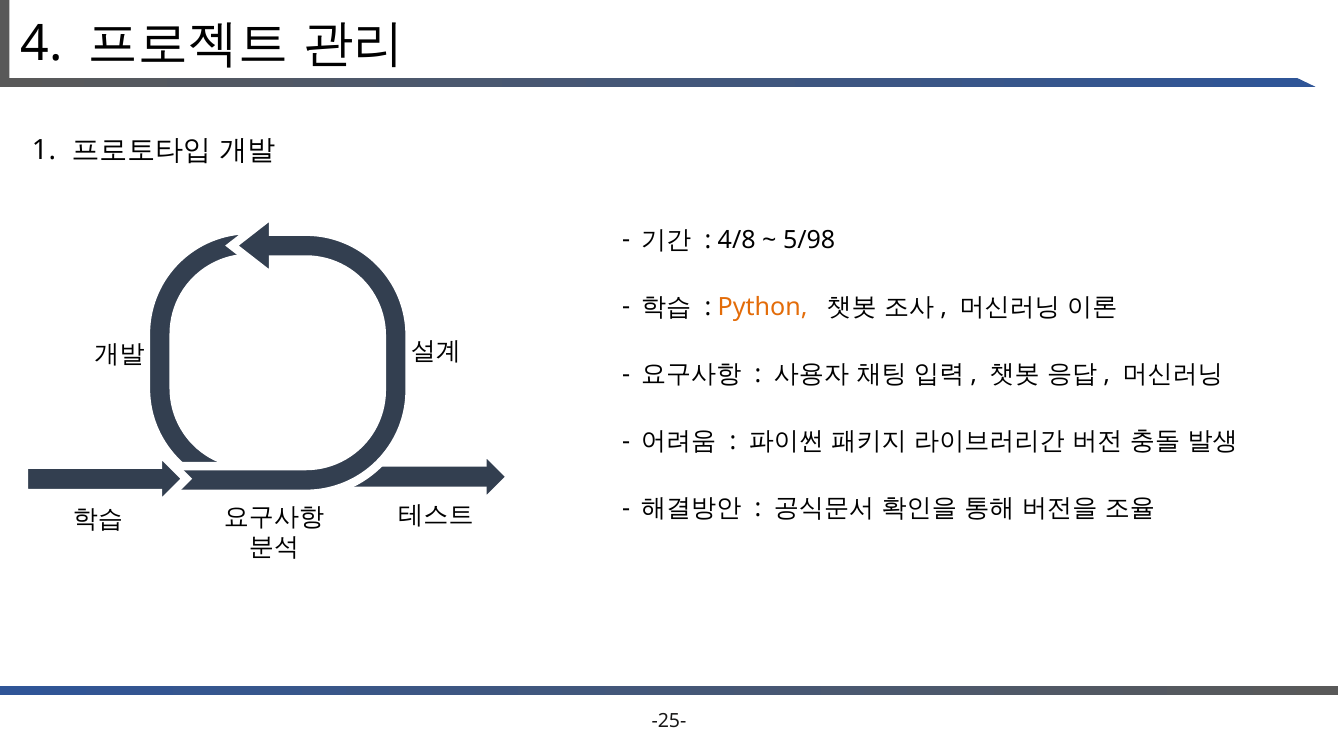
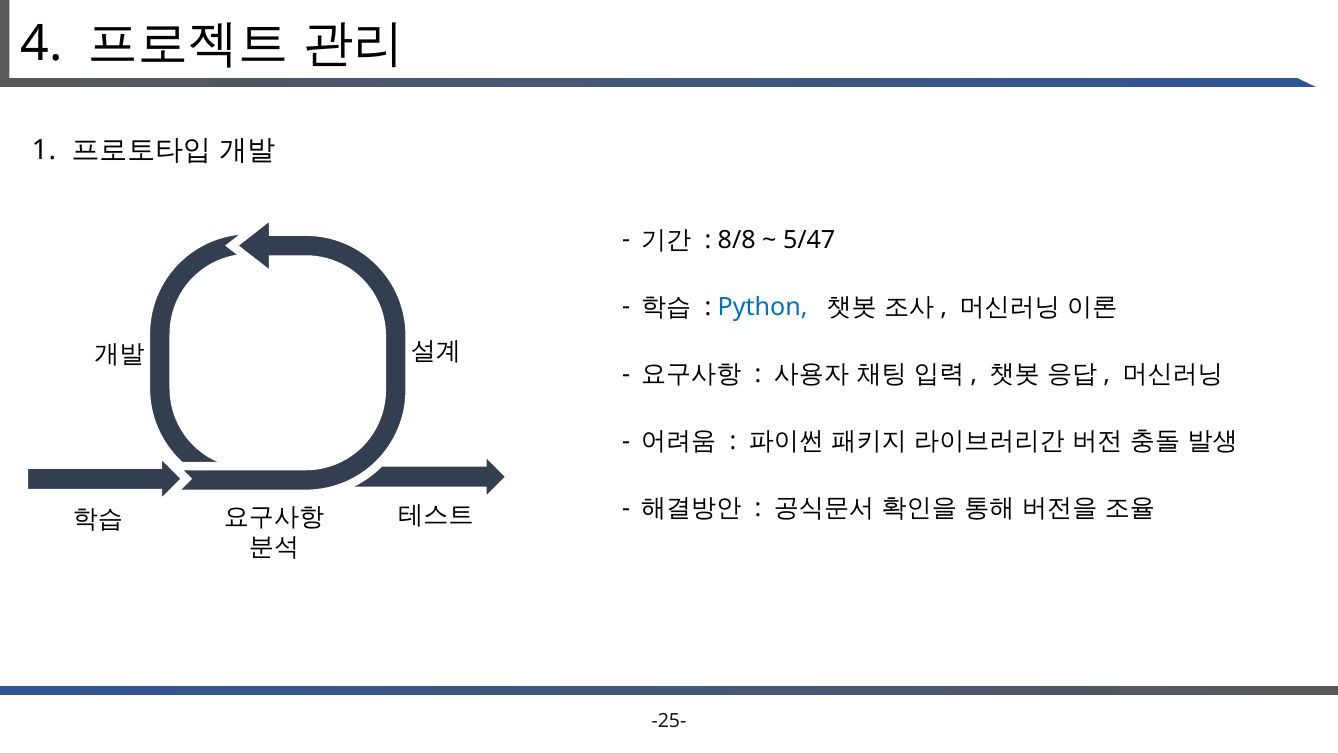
4/8: 4/8 -> 8/8 (737, 240)
5/98: 5/98 -> 5/47 (809, 240)
Python colour: orange -> blue (763, 307)
